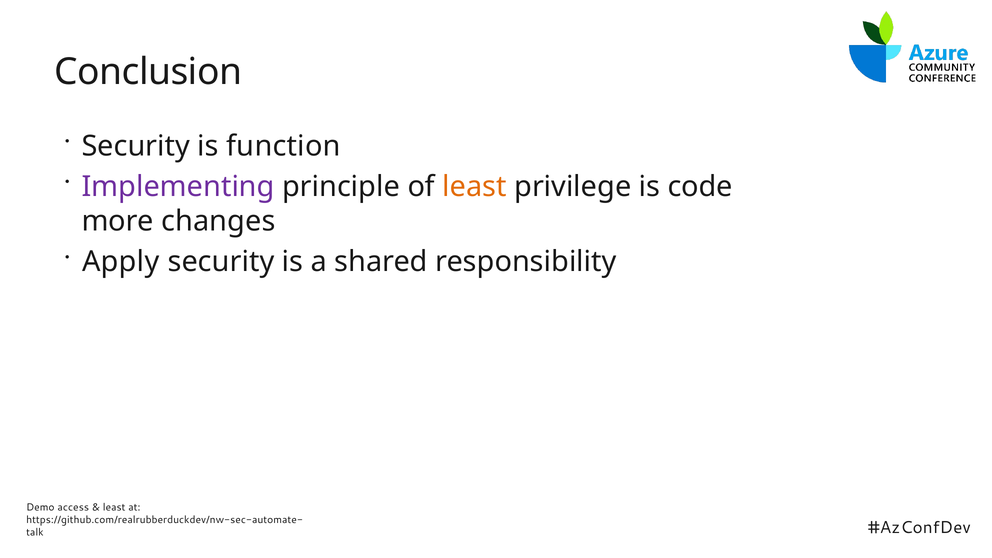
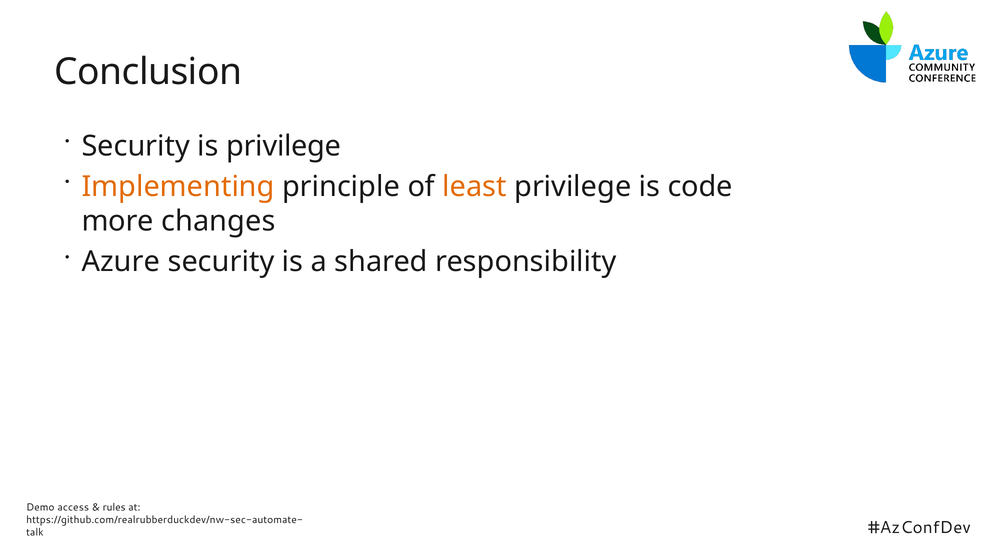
is function: function -> privilege (284, 146)
Implementing colour: purple -> orange (178, 187)
Apply: Apply -> Azure (121, 262)
least: least -> rules (114, 507)
